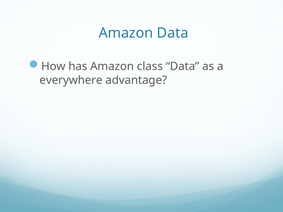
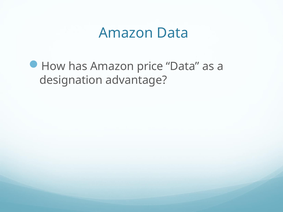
class: class -> price (150, 67)
everywhere: everywhere -> designation (71, 80)
